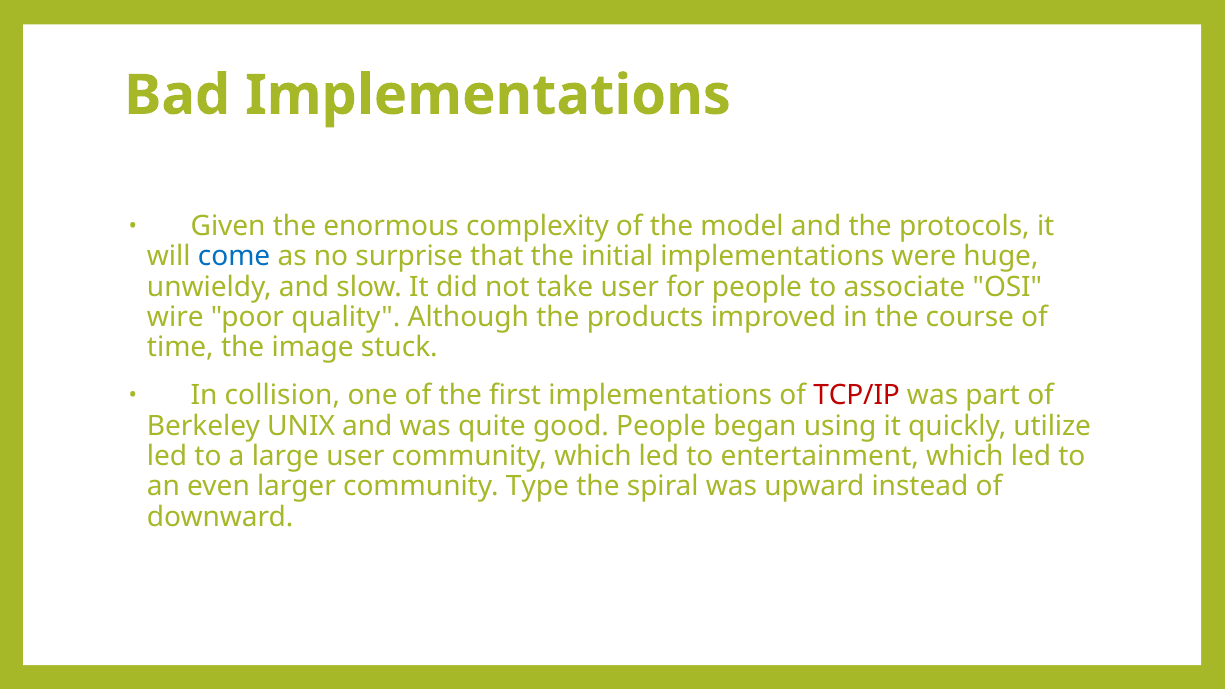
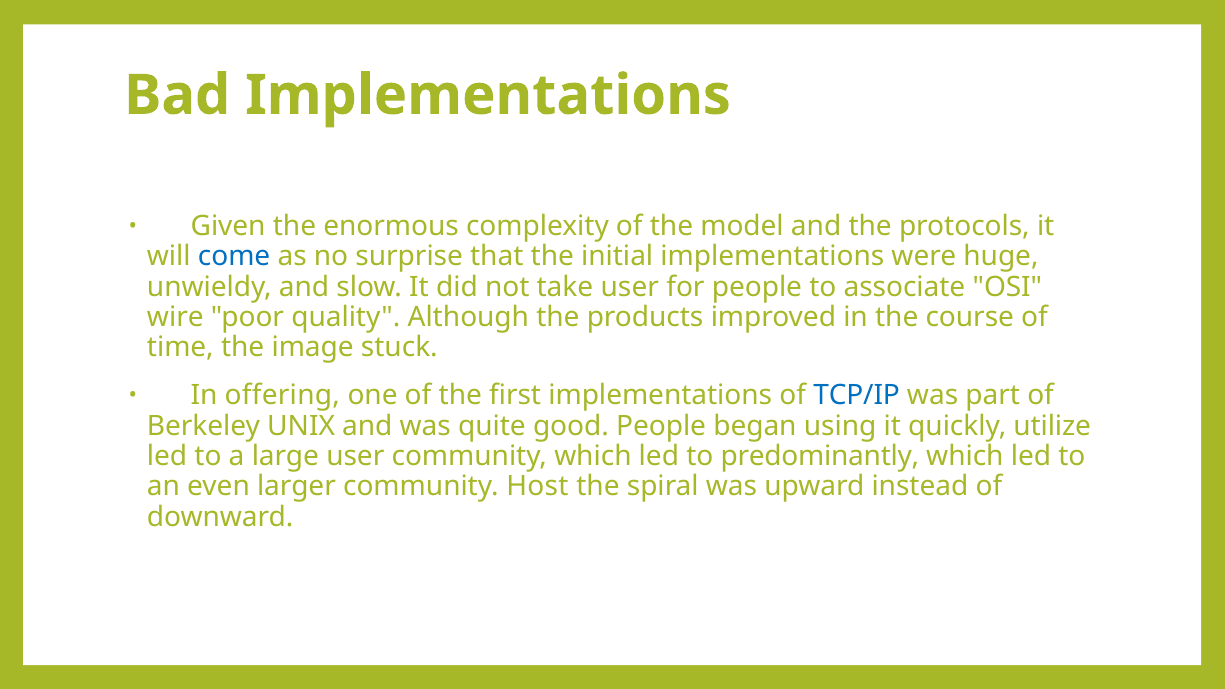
collision: collision -> offering (282, 396)
TCP/IP colour: red -> blue (857, 396)
entertainment: entertainment -> predominantly (820, 456)
Type: Type -> Host (537, 487)
